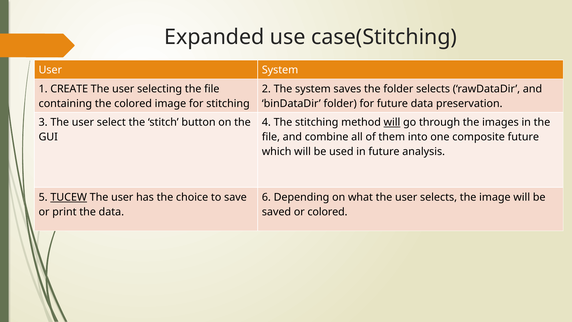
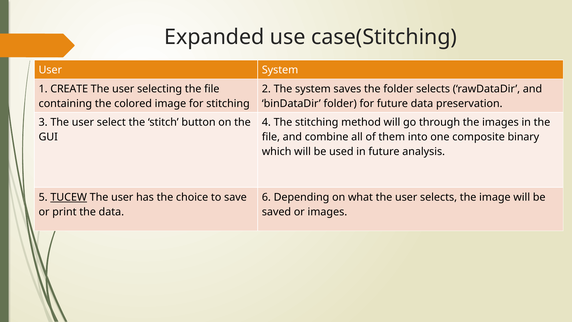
will underline: present -> none (392, 122)
composite future: future -> binary (523, 137)
or colored: colored -> images (327, 212)
